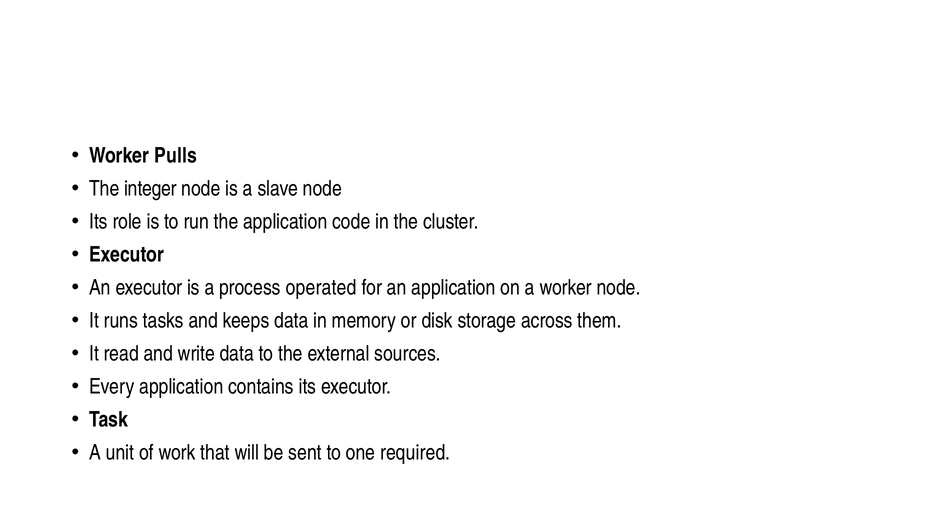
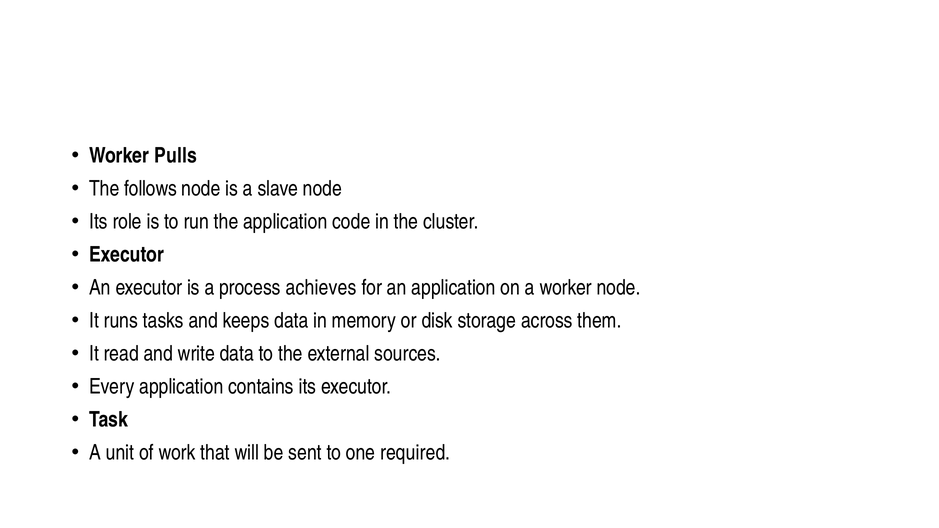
integer: integer -> follows (151, 189)
operated: operated -> achieves (321, 288)
